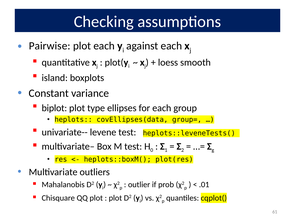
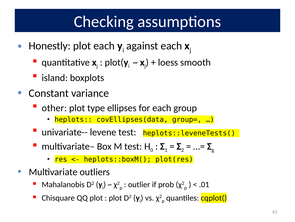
Pairwise: Pairwise -> Honestly (50, 46)
biplot: biplot -> other (54, 108)
